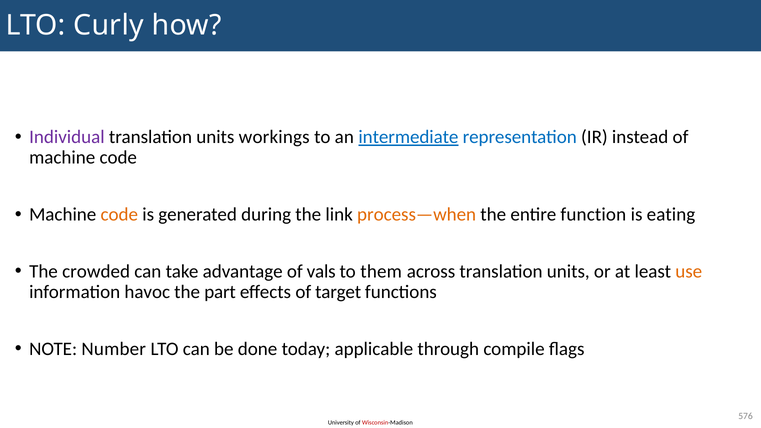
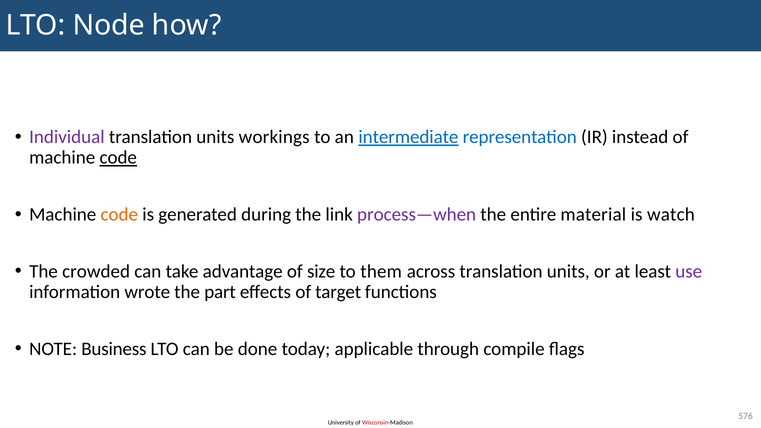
Curly: Curly -> Node (109, 26)
code underline: none -> present (118, 158)
process—when colour: orange -> purple (417, 215)
function: function -> material (593, 215)
eating: eating -> watch (671, 215)
vals: vals -> size (321, 272)
use colour: orange -> purple (689, 272)
havoc: havoc -> wrote (147, 292)
Number: Number -> Business (114, 349)
